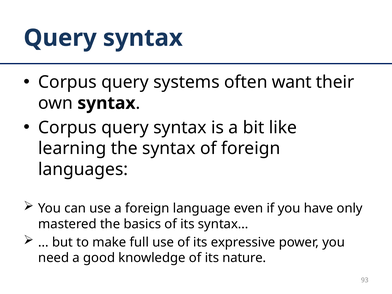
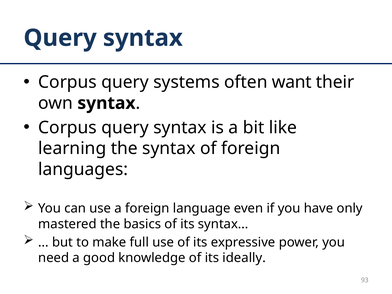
nature: nature -> ideally (244, 258)
